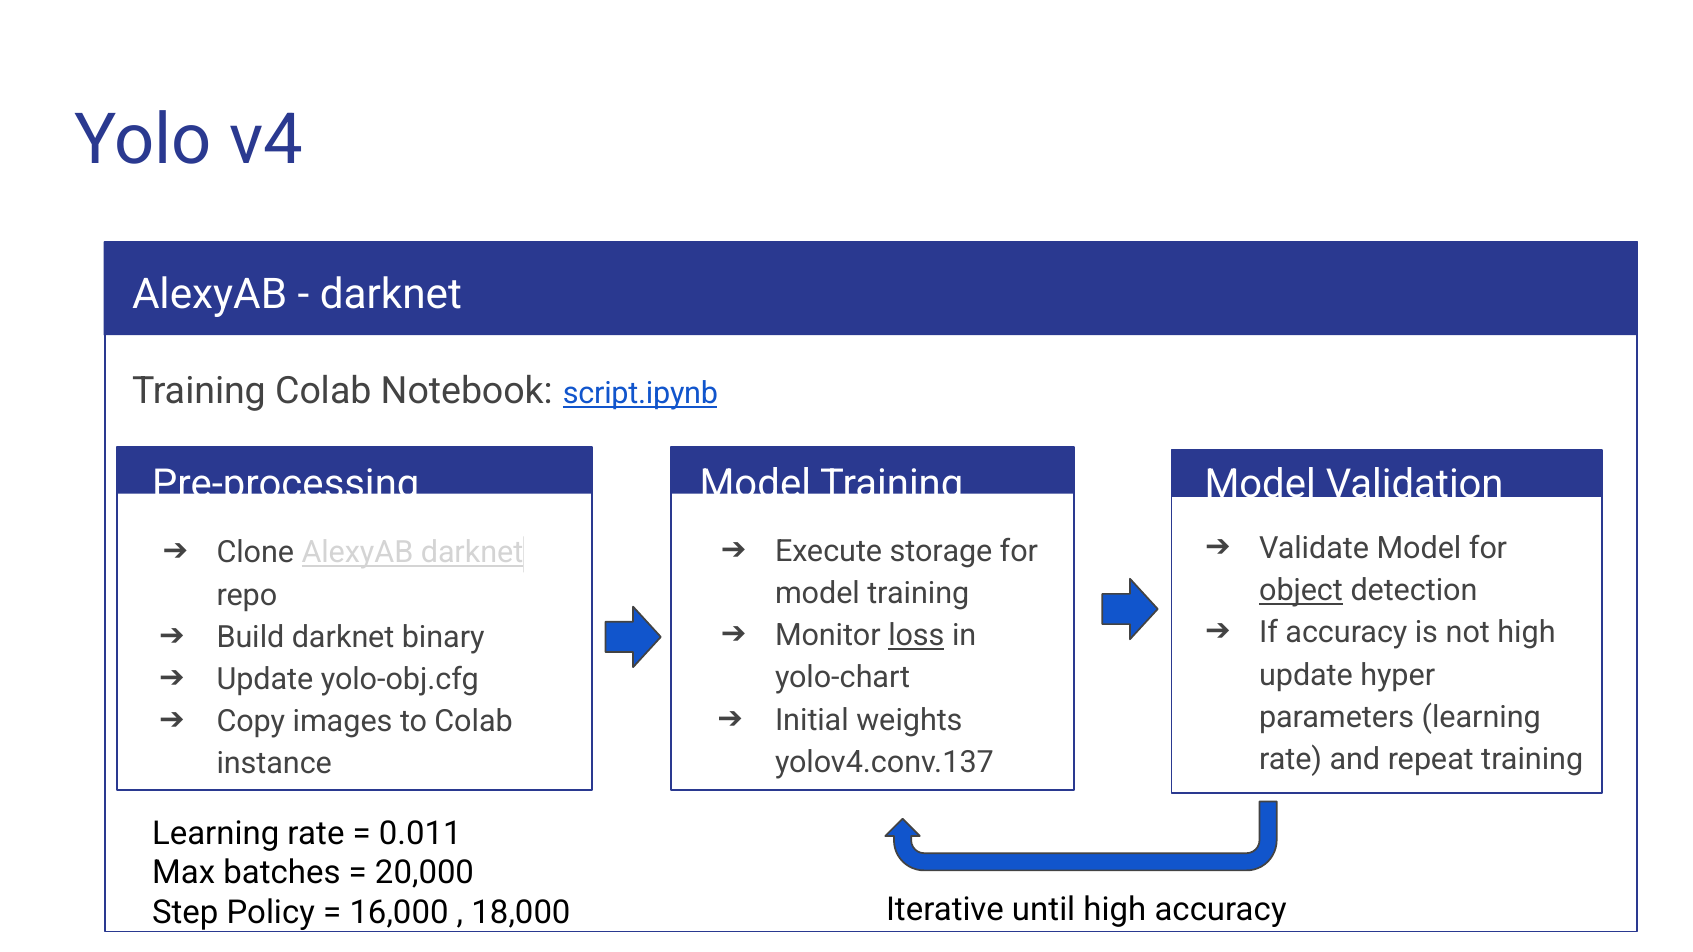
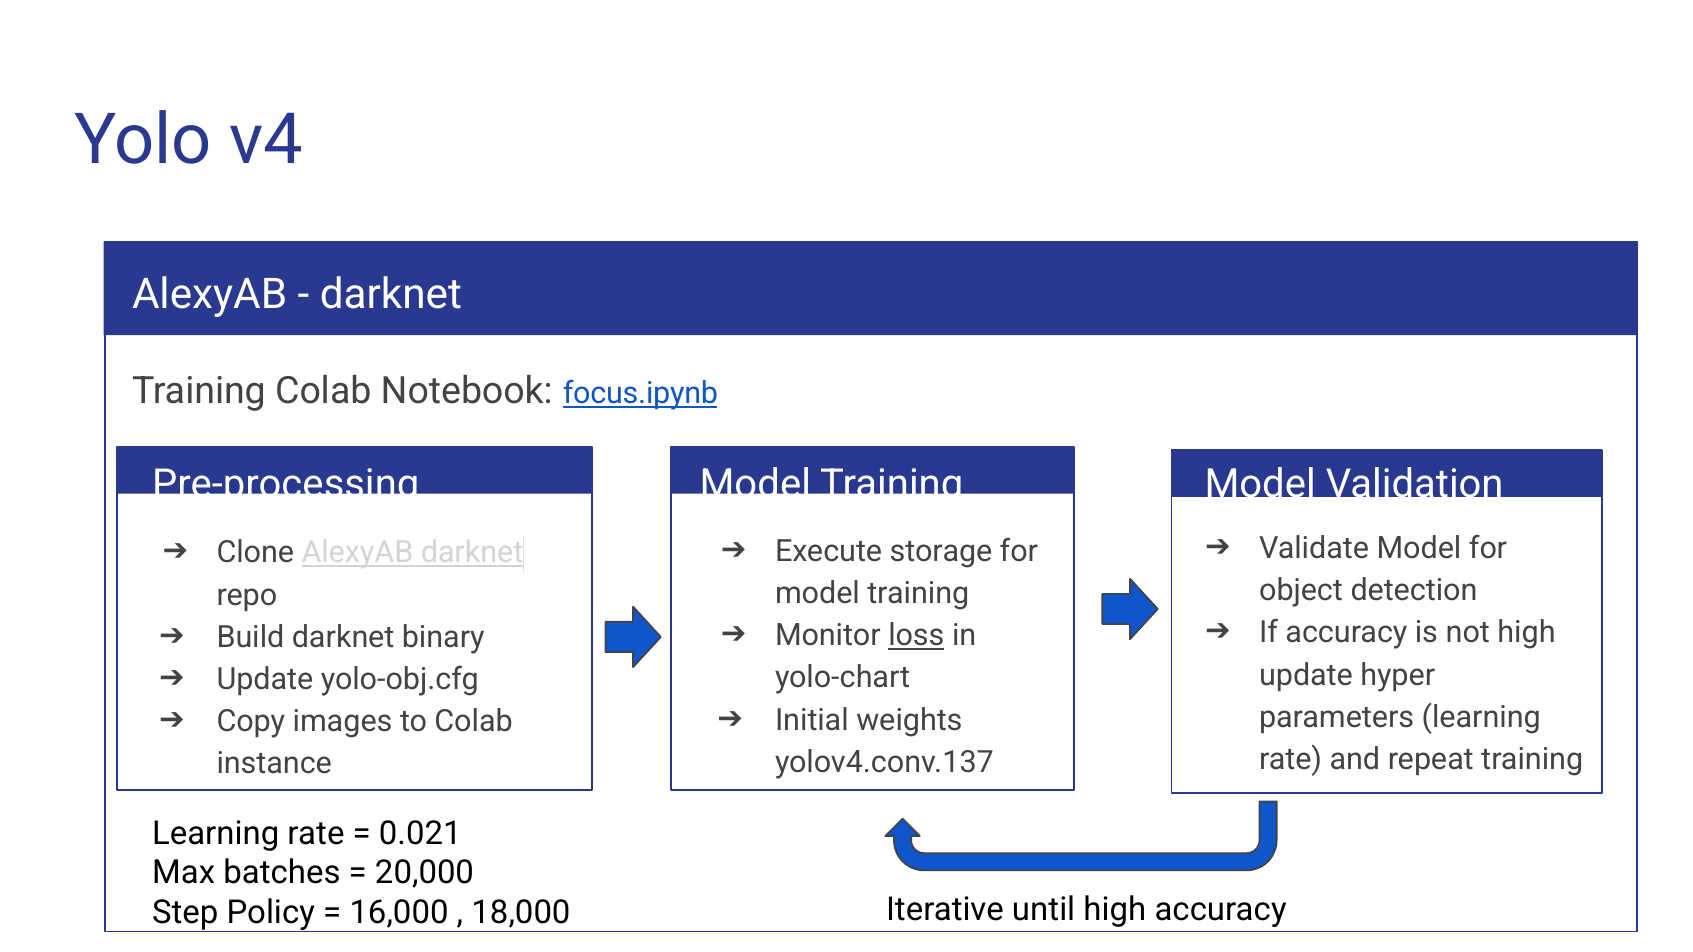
script.ipynb: script.ipynb -> focus.ipynb (640, 394)
object underline: present -> none (1301, 591)
0.011: 0.011 -> 0.021 (420, 834)
